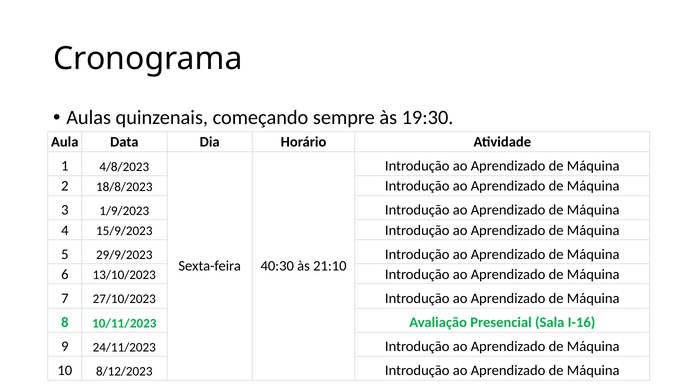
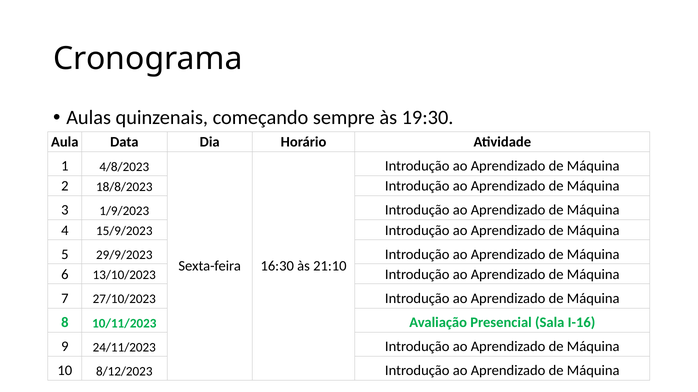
40:30: 40:30 -> 16:30 (277, 266)
